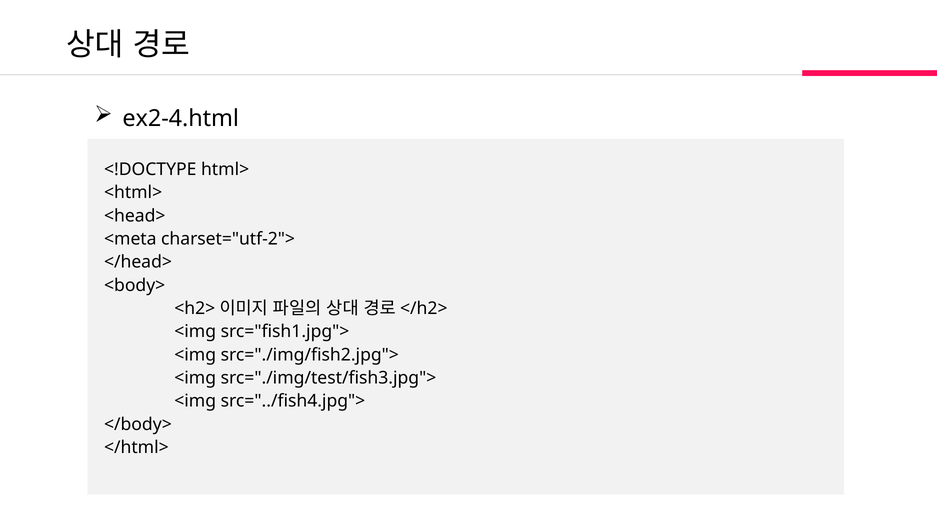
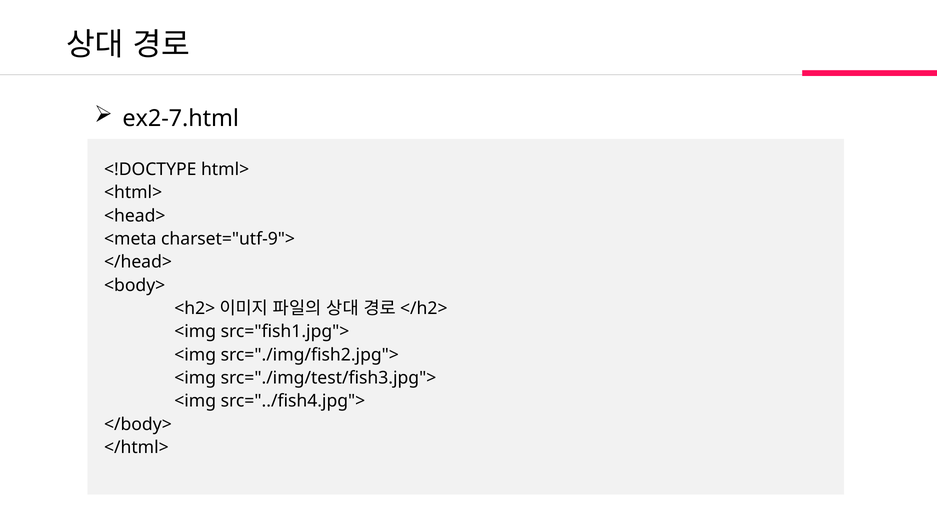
ex2-4.html: ex2-4.html -> ex2-7.html (181, 119)
charset="utf-2">: charset="utf-2"> -> charset="utf-9"> (228, 239)
